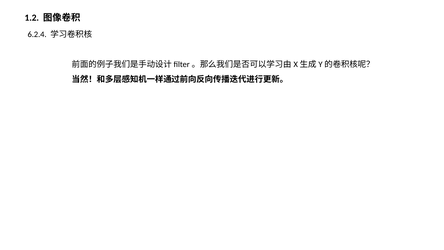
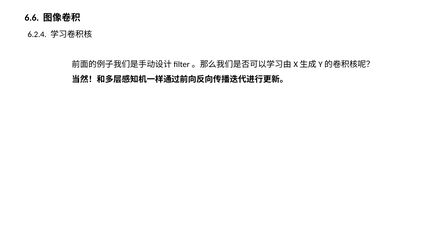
1.2: 1.2 -> 6.6 (32, 18)
